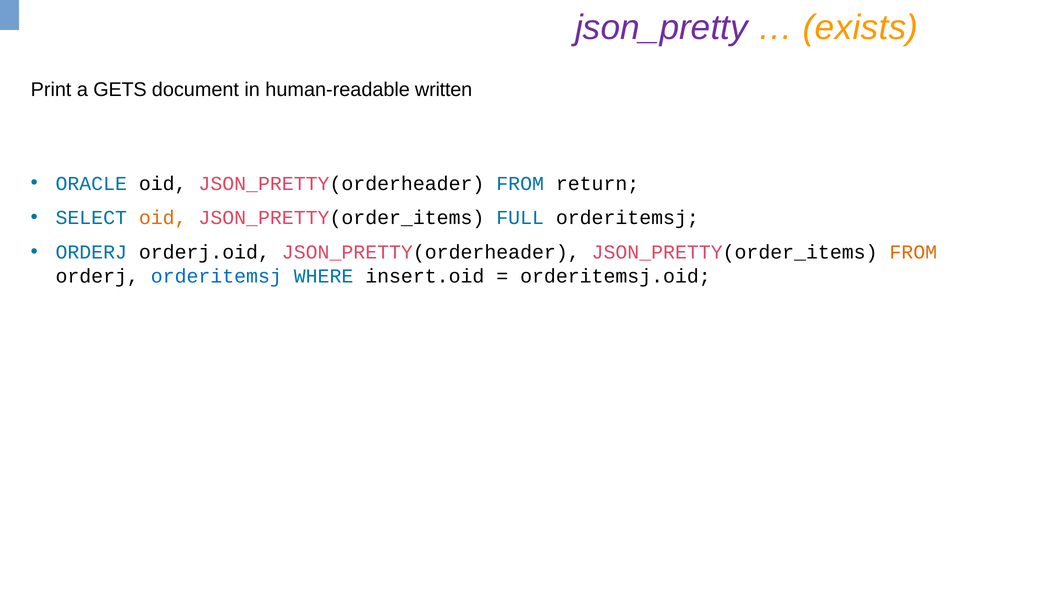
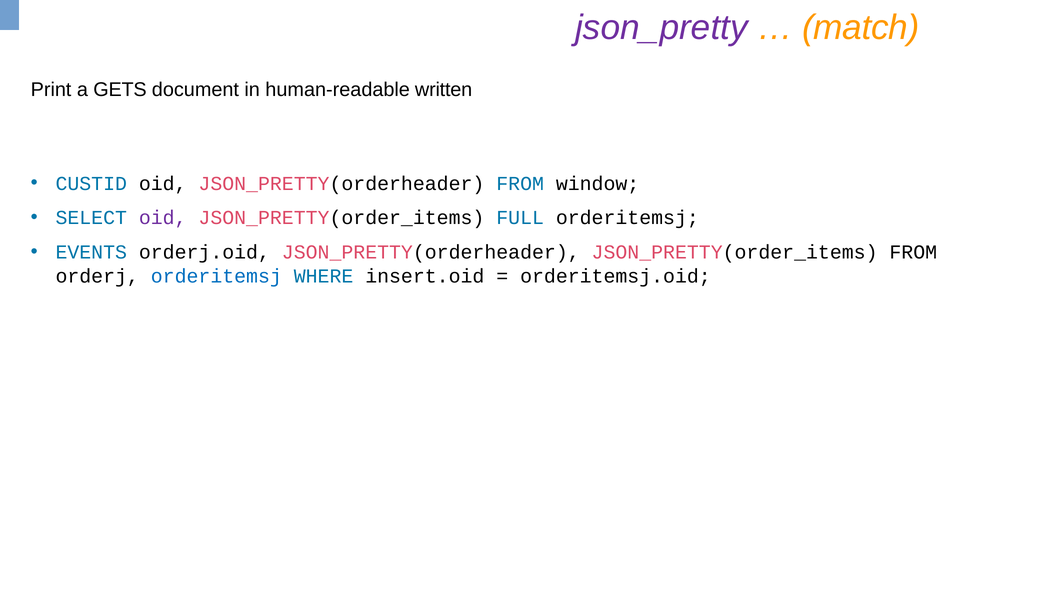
exists: exists -> match (861, 28)
ORACLE: ORACLE -> CUSTID (91, 184)
return: return -> window (598, 184)
oid colour: orange -> purple (163, 218)
ORDERJ: ORDERJ -> EVENTS (91, 252)
FROM colour: orange -> black (913, 252)
